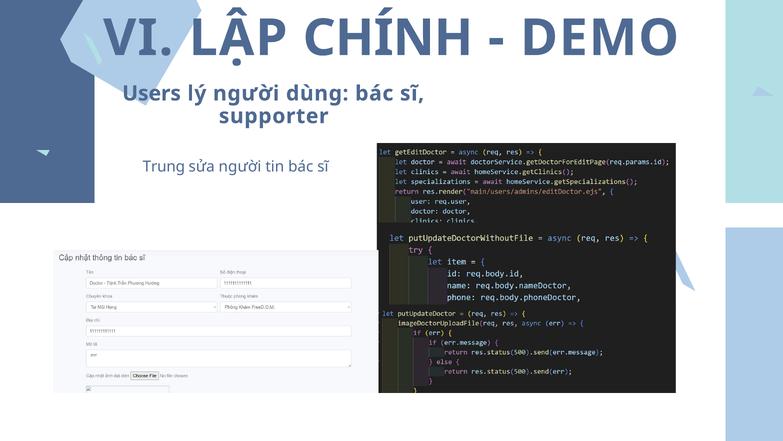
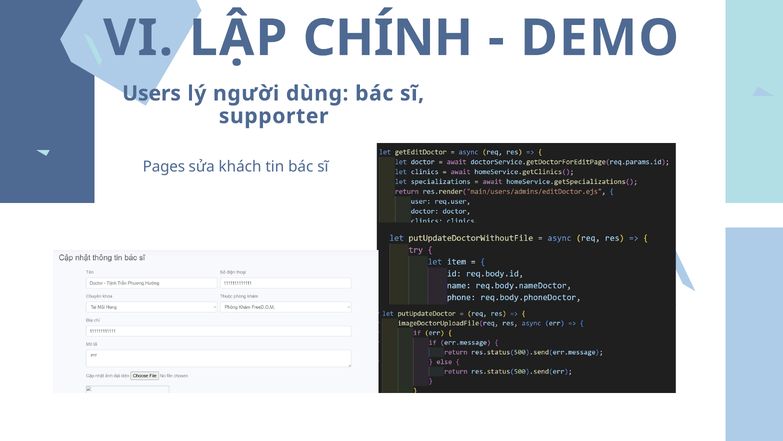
Trung: Trung -> Pages (164, 166)
người: người -> khách (240, 166)
